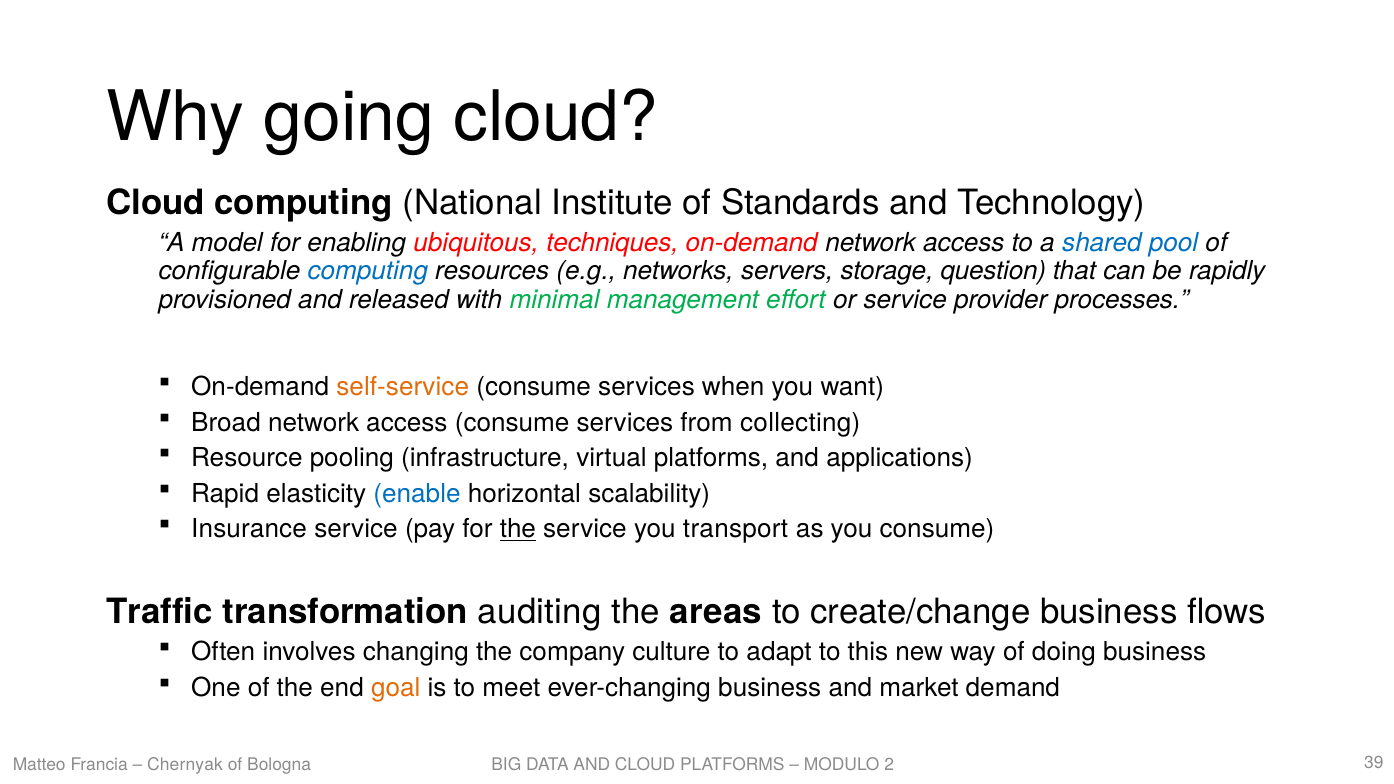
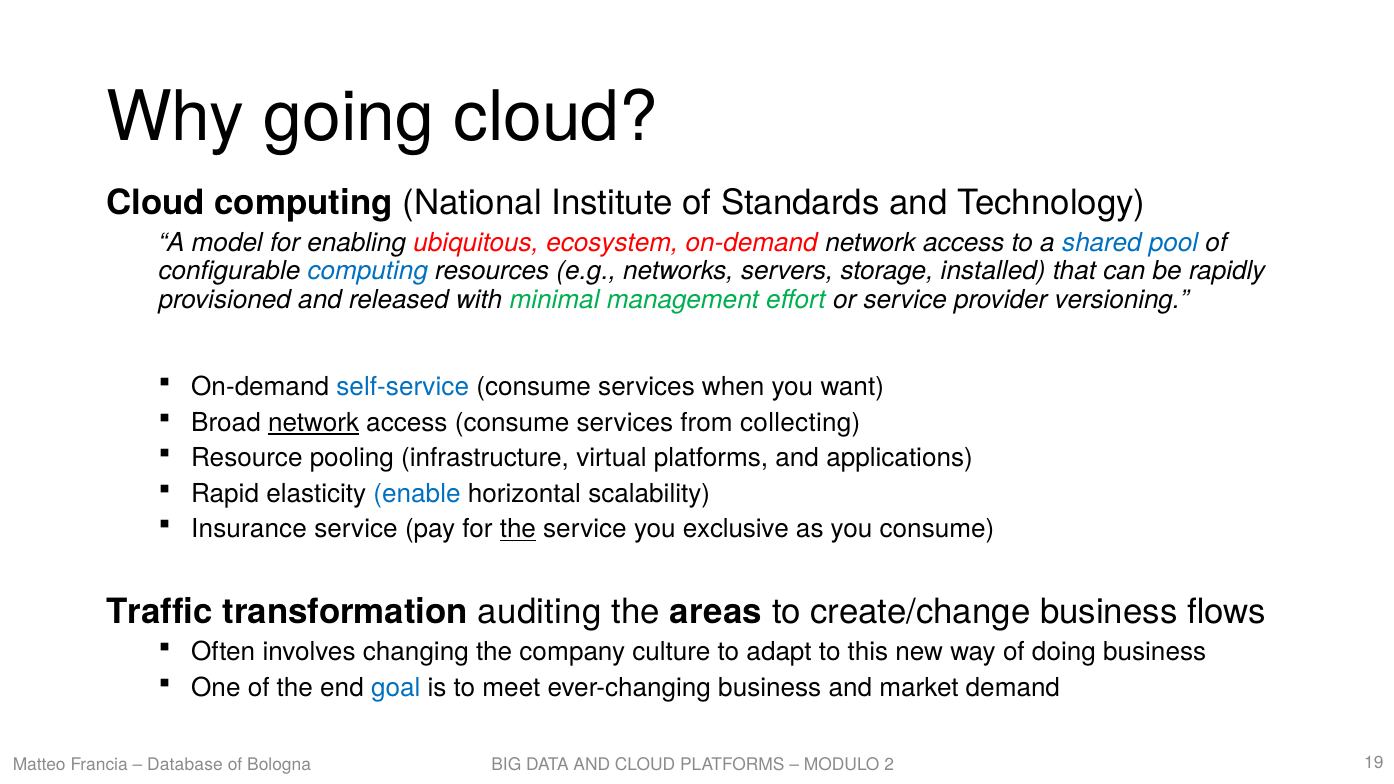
techniques: techniques -> ecosystem (612, 243)
question: question -> installed (993, 271)
processes: processes -> versioning (1122, 300)
self-service colour: orange -> blue (403, 387)
network underline: none -> present (314, 423)
transport: transport -> exclusive (736, 529)
goal colour: orange -> blue (396, 688)
Chernyak: Chernyak -> Database (185, 764)
39: 39 -> 19 (1374, 762)
